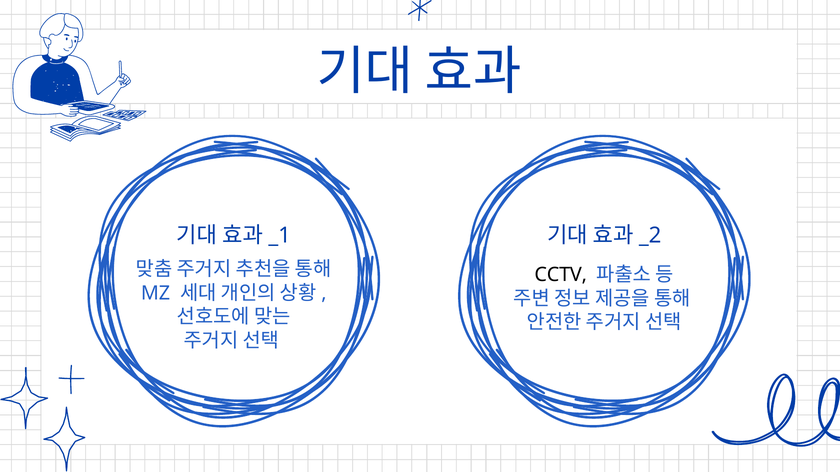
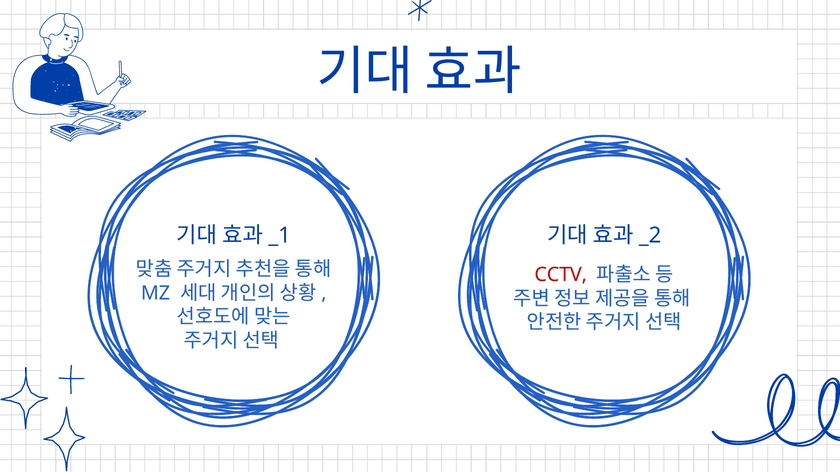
CCTV colour: black -> red (561, 275)
